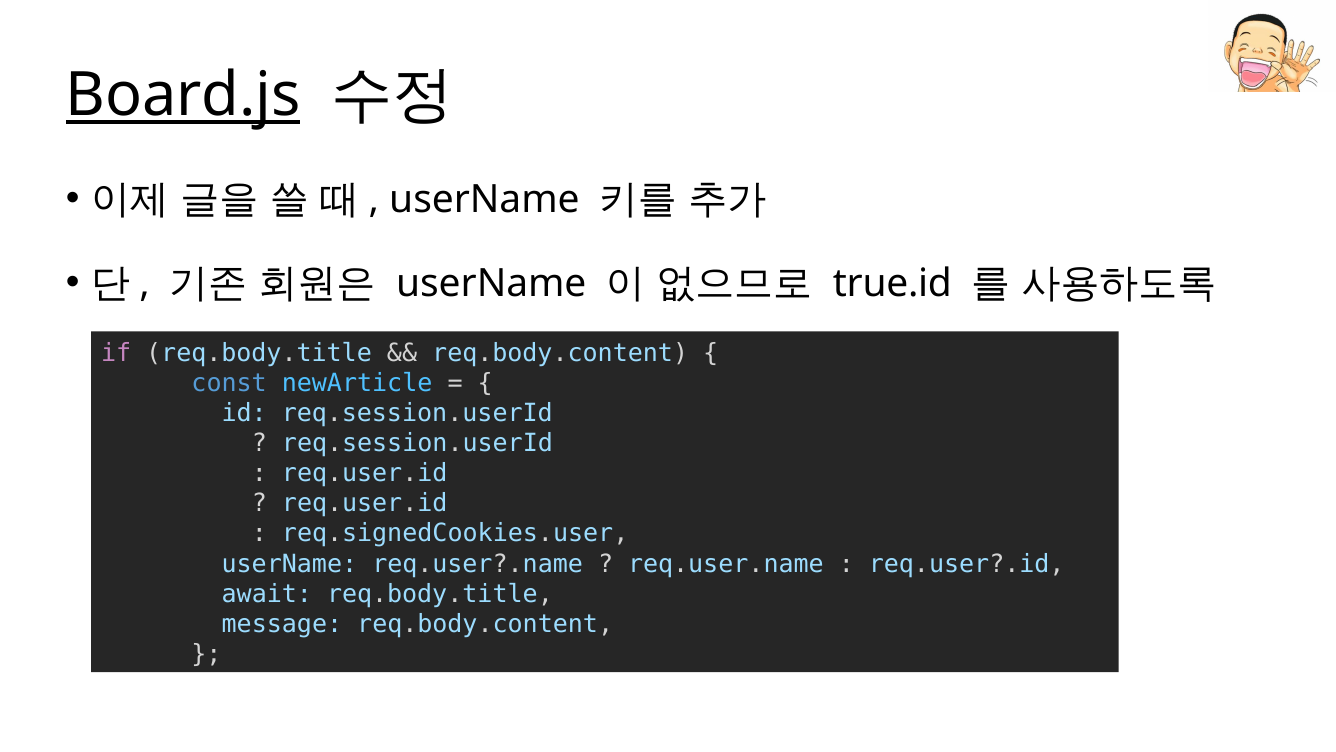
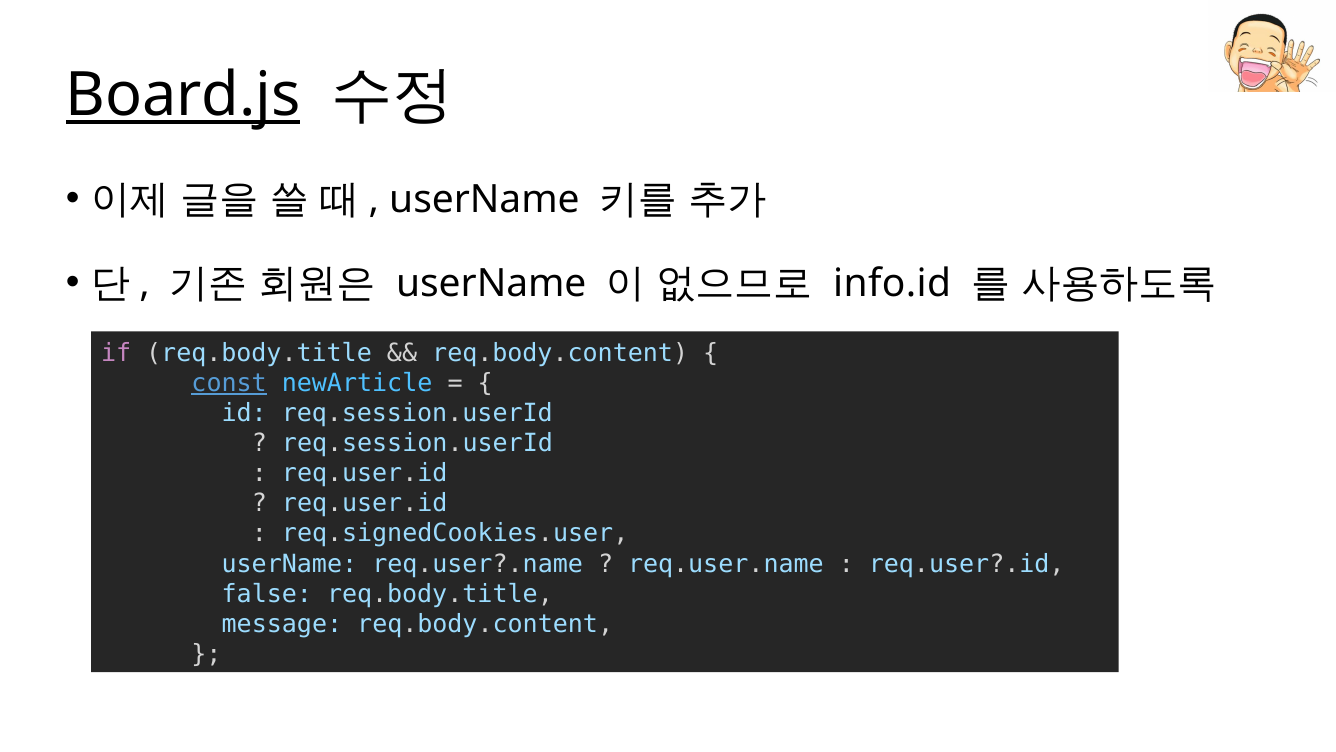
true.id: true.id -> info.id (892, 284)
const underline: none -> present (229, 383)
await: await -> false (267, 593)
